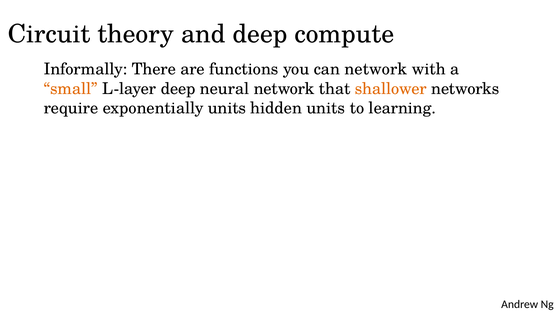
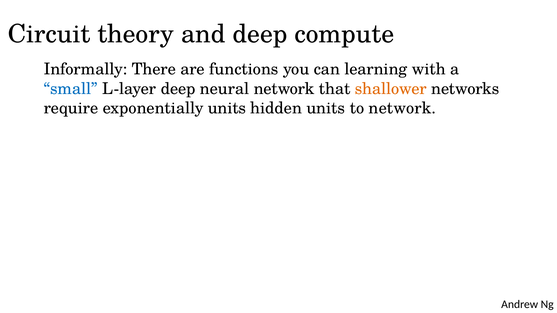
can network: network -> learning (376, 69)
small colour: orange -> blue (71, 89)
to learning: learning -> network (402, 108)
